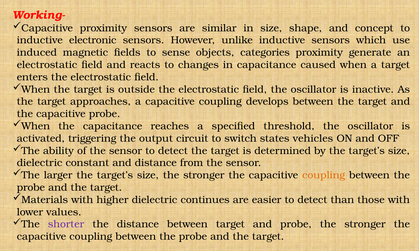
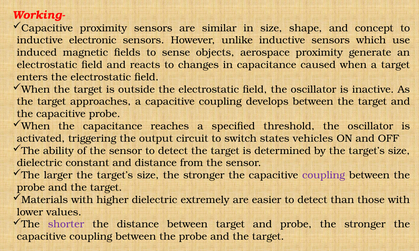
categories: categories -> aerospace (265, 53)
coupling colour: orange -> purple (324, 176)
continues: continues -> extremely (205, 200)
